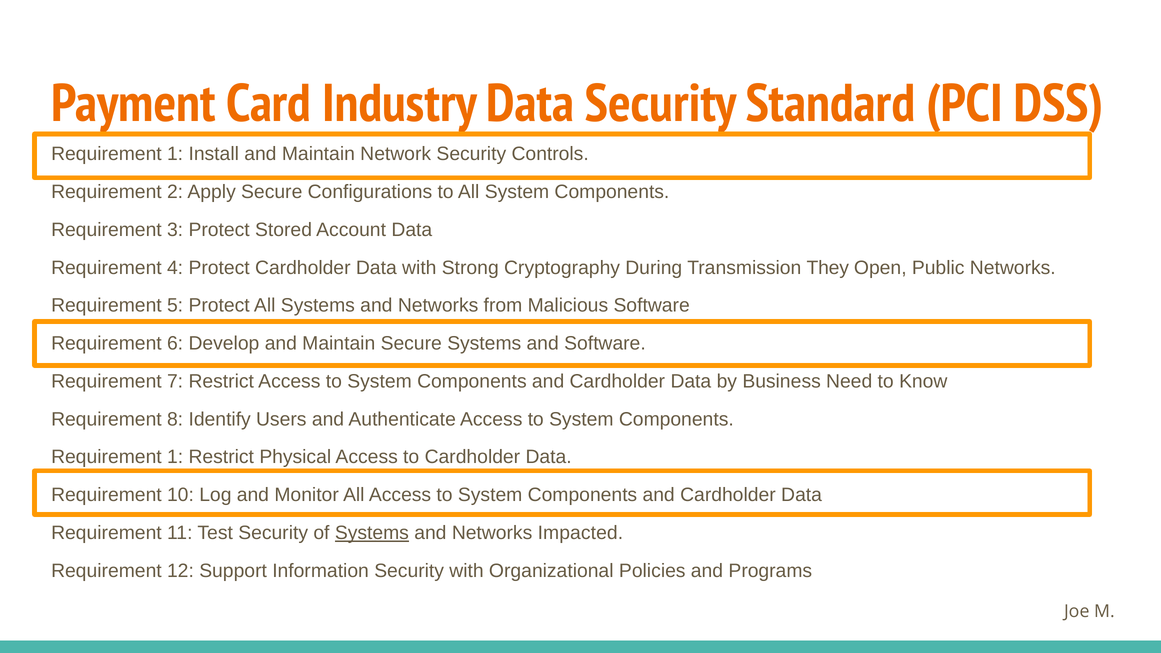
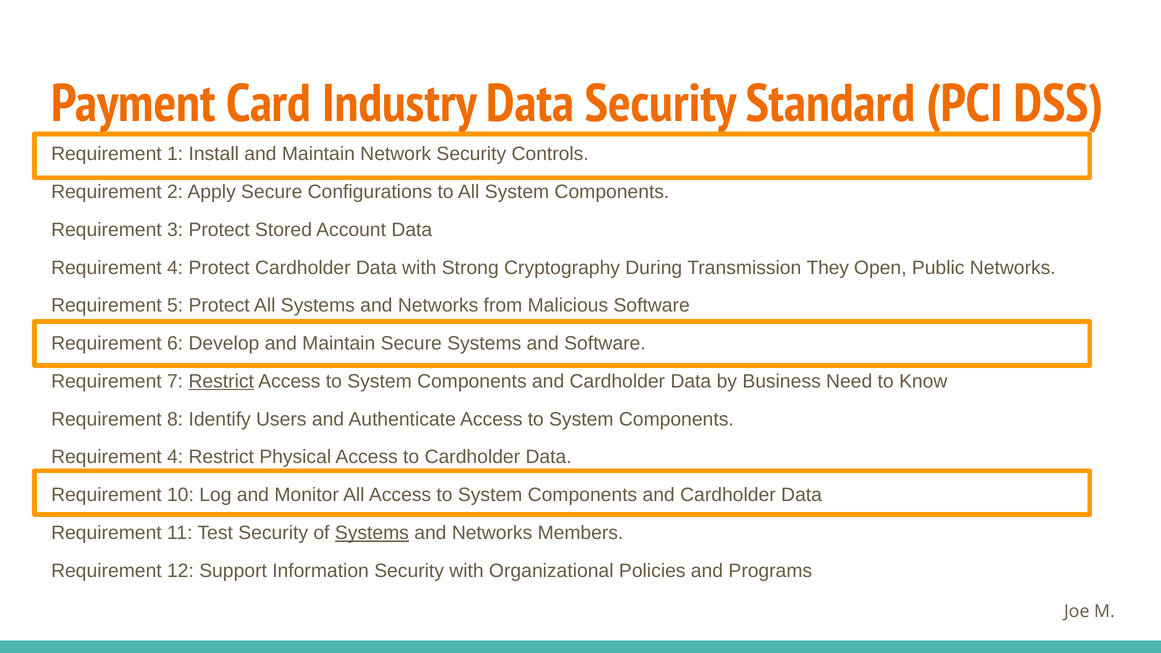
Restrict underline: none -> present (221, 381)
1: 1 -> 4 (175, 457)
Impacted: Impacted -> Members (580, 533)
